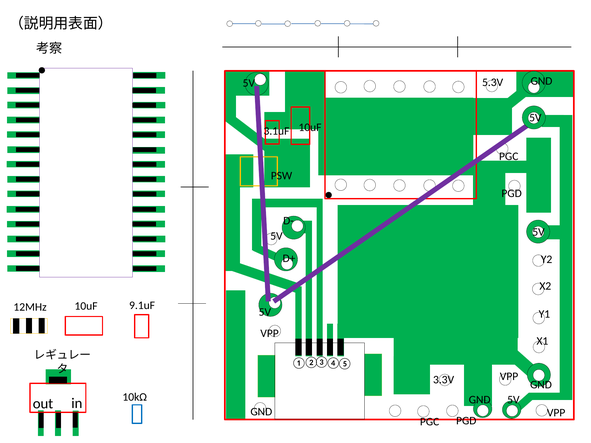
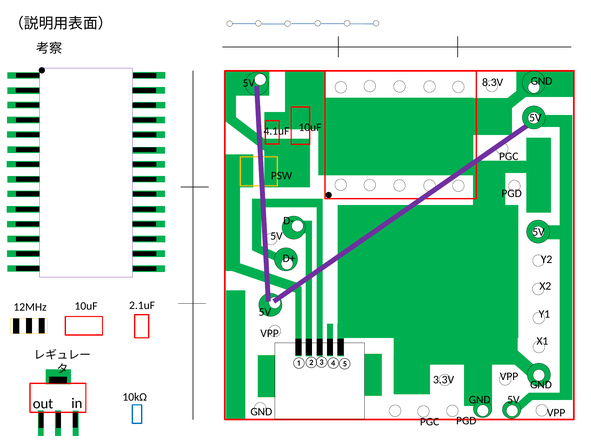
5.3V: 5.3V -> 8.3V (493, 82)
3.1uF: 3.1uF -> 4.1uF (276, 131)
9.1uF: 9.1uF -> 2.1uF (142, 306)
